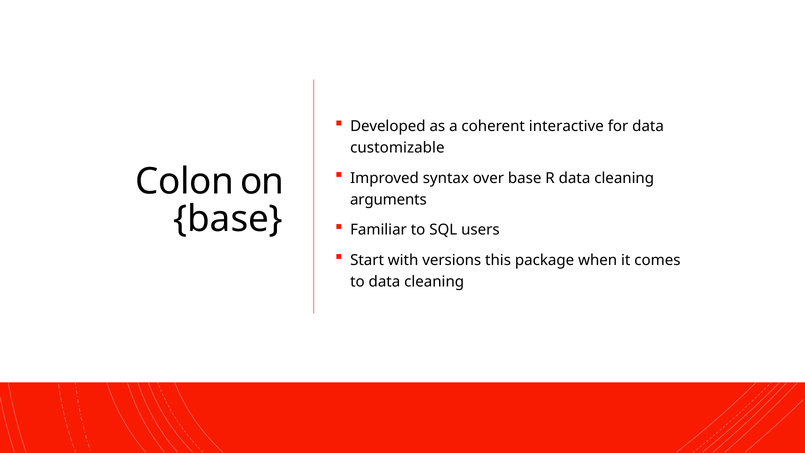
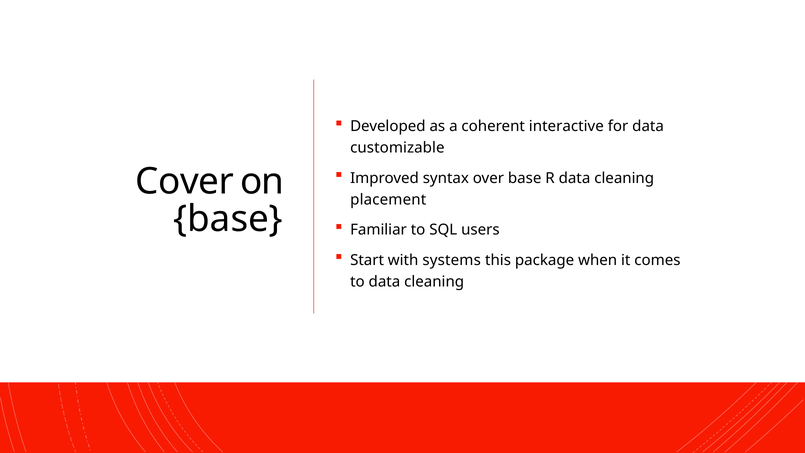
Colon: Colon -> Cover (185, 181)
arguments: arguments -> placement (388, 200)
versions: versions -> systems (452, 260)
